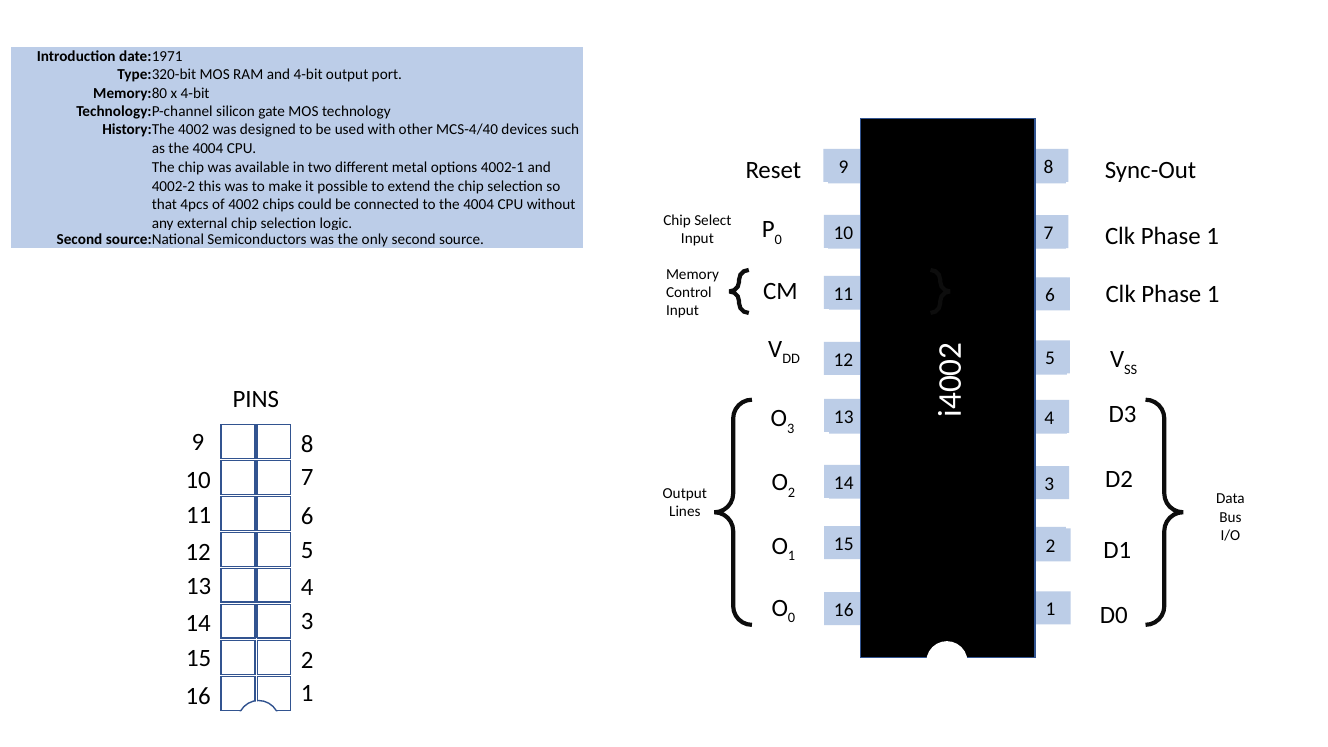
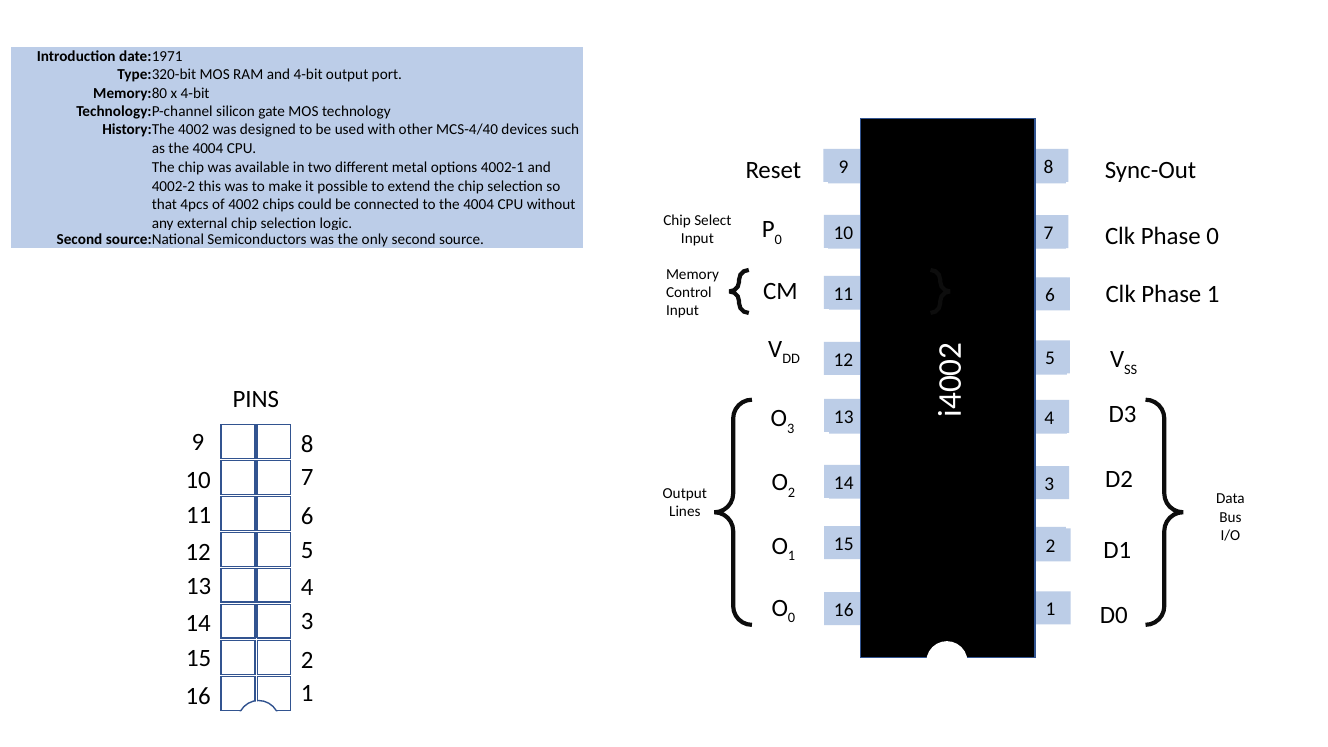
1: 1 -> 0 (1213, 236)
